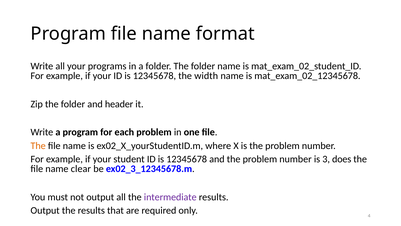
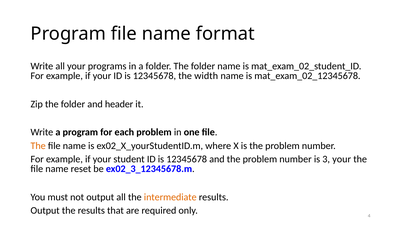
3 does: does -> your (342, 159)
clear: clear -> reset (81, 169)
intermediate colour: purple -> orange (170, 197)
